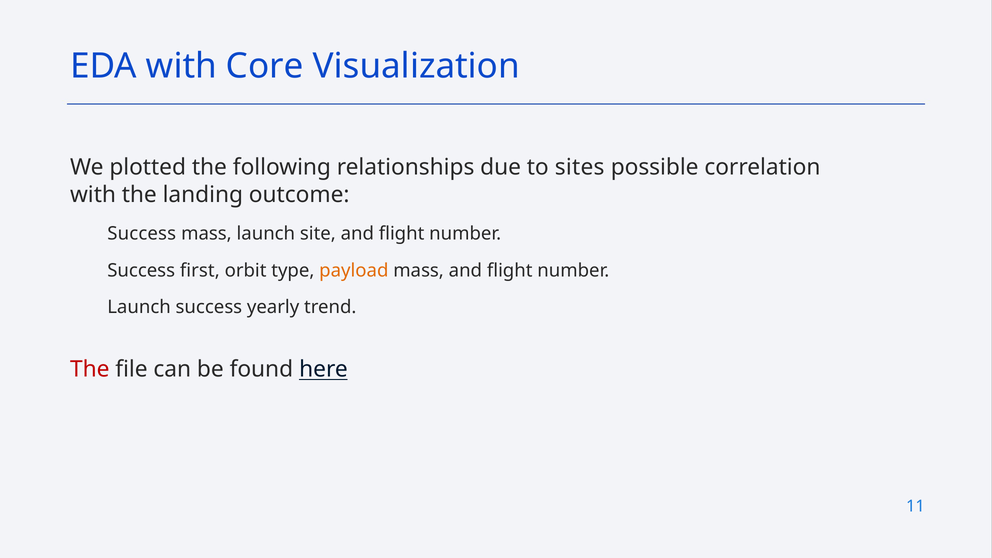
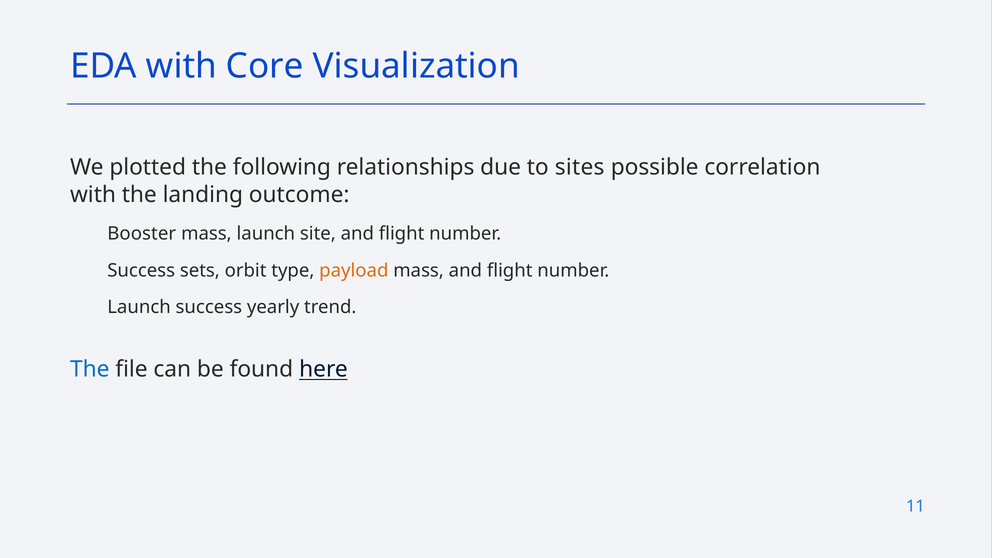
Success: Success -> Booster (142, 234)
first: first -> sets (200, 271)
The colour: red -> blue (90, 369)
